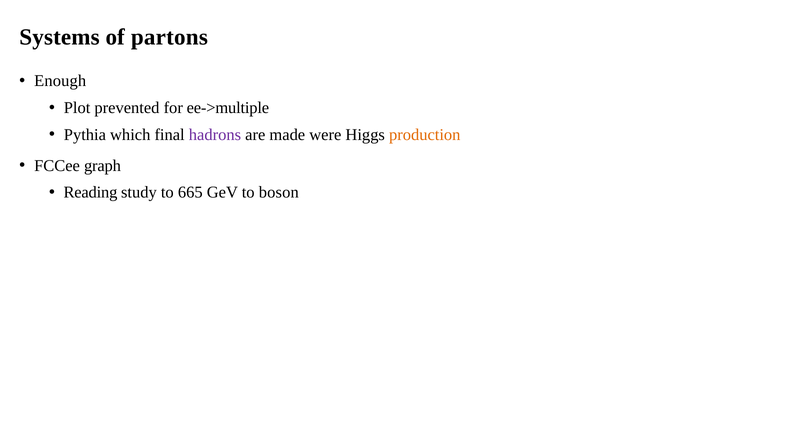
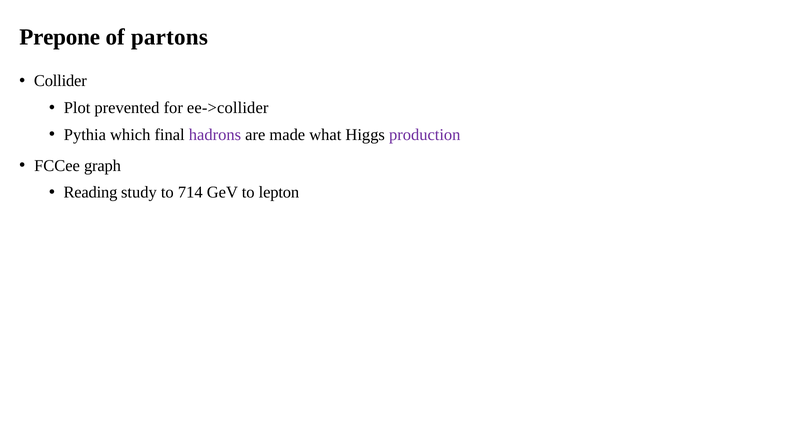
Systems: Systems -> Prepone (60, 37)
Enough: Enough -> Collider (60, 81)
ee->multiple: ee->multiple -> ee->collider (228, 108)
were: were -> what (325, 135)
production colour: orange -> purple (425, 135)
665: 665 -> 714 (190, 193)
boson: boson -> lepton (279, 193)
